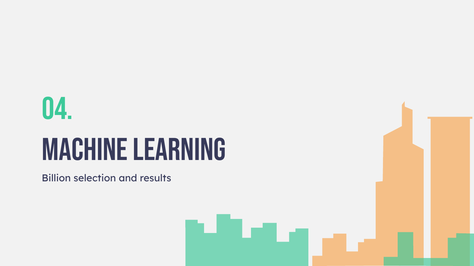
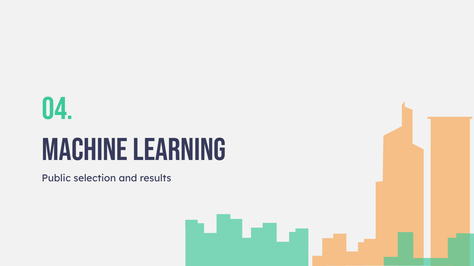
Billion: Billion -> Public (56, 179)
